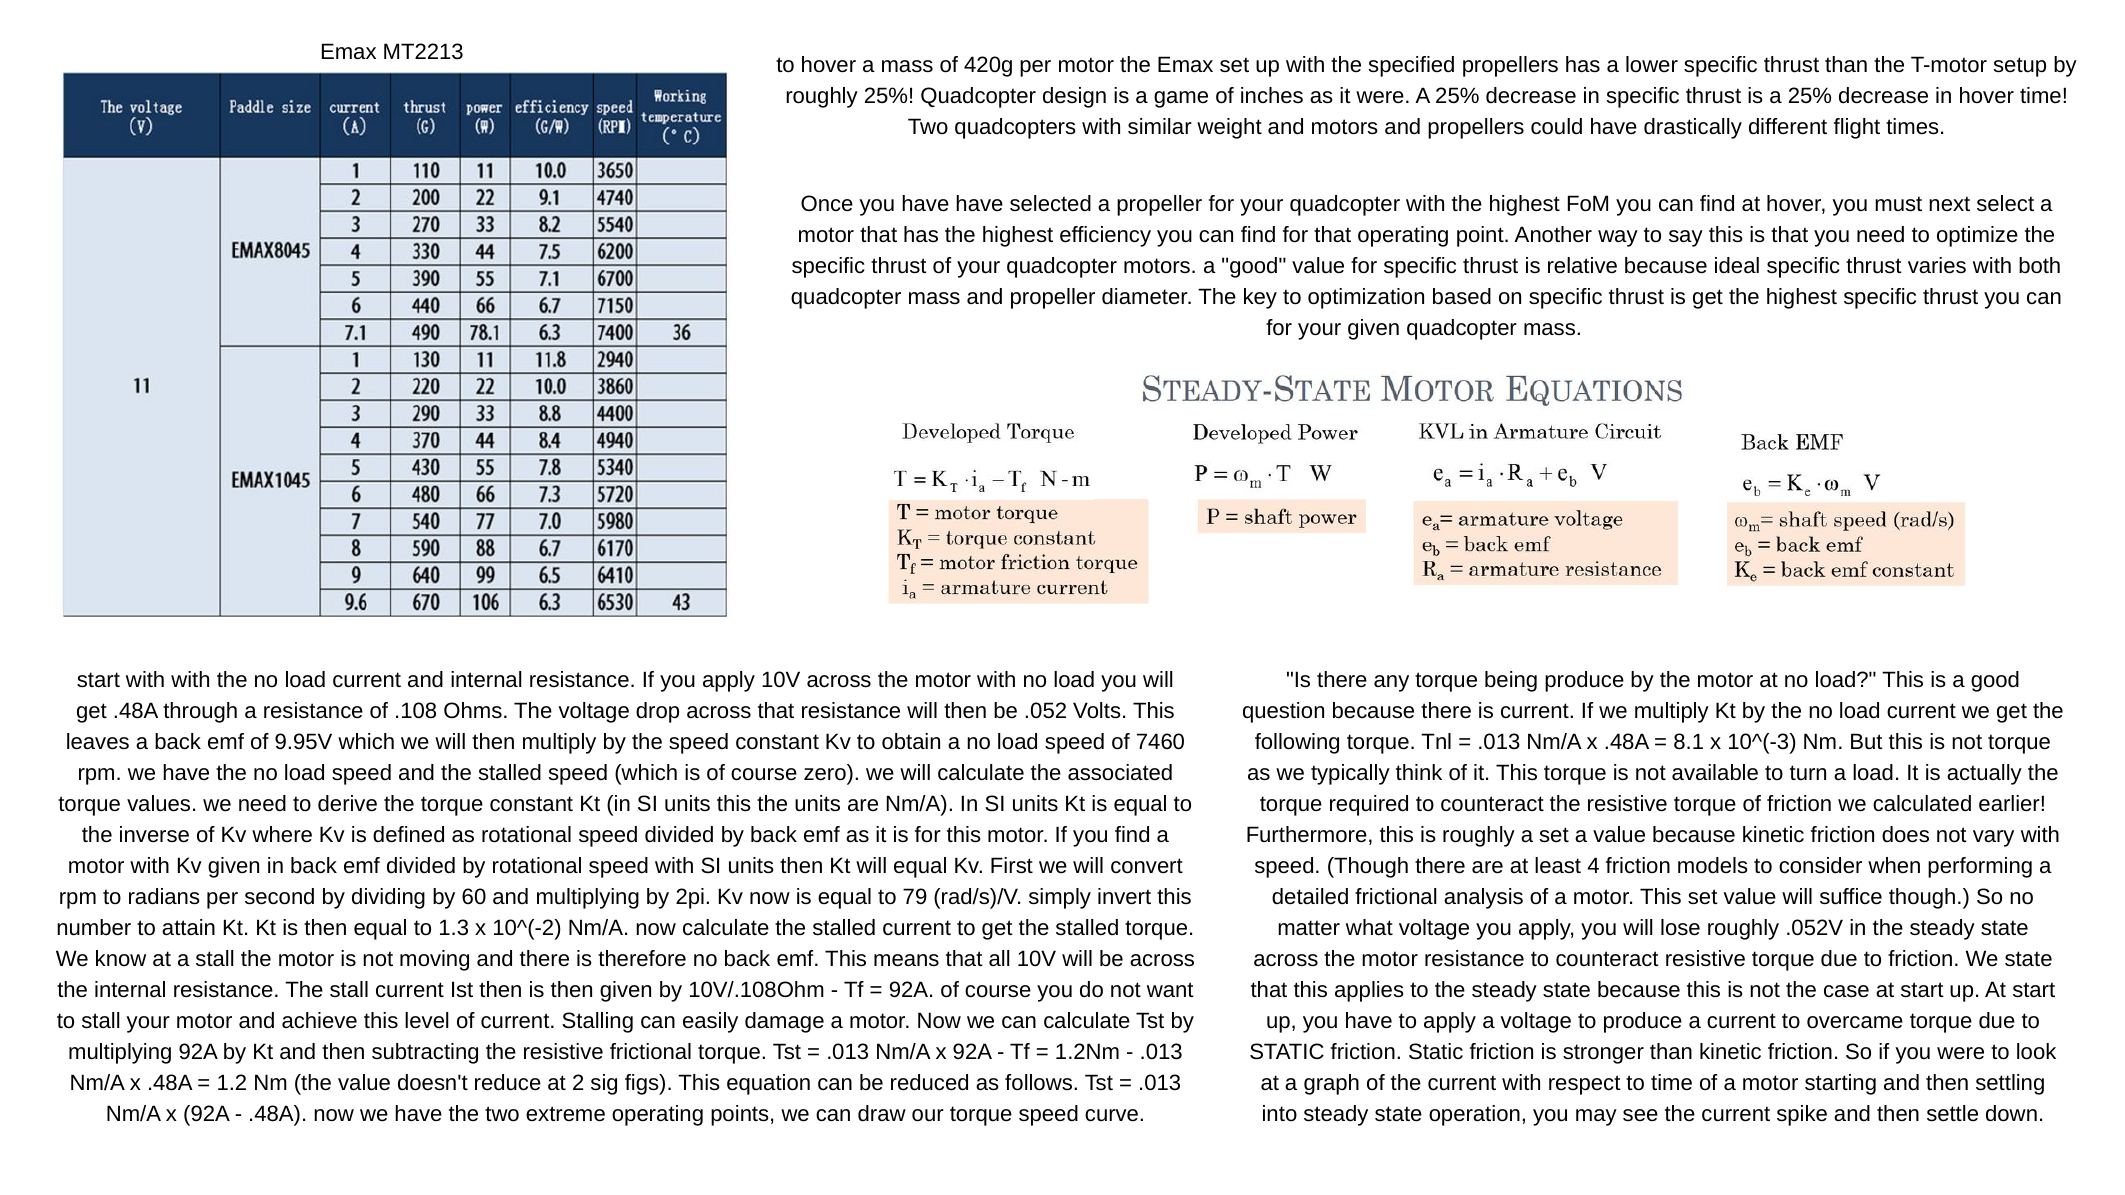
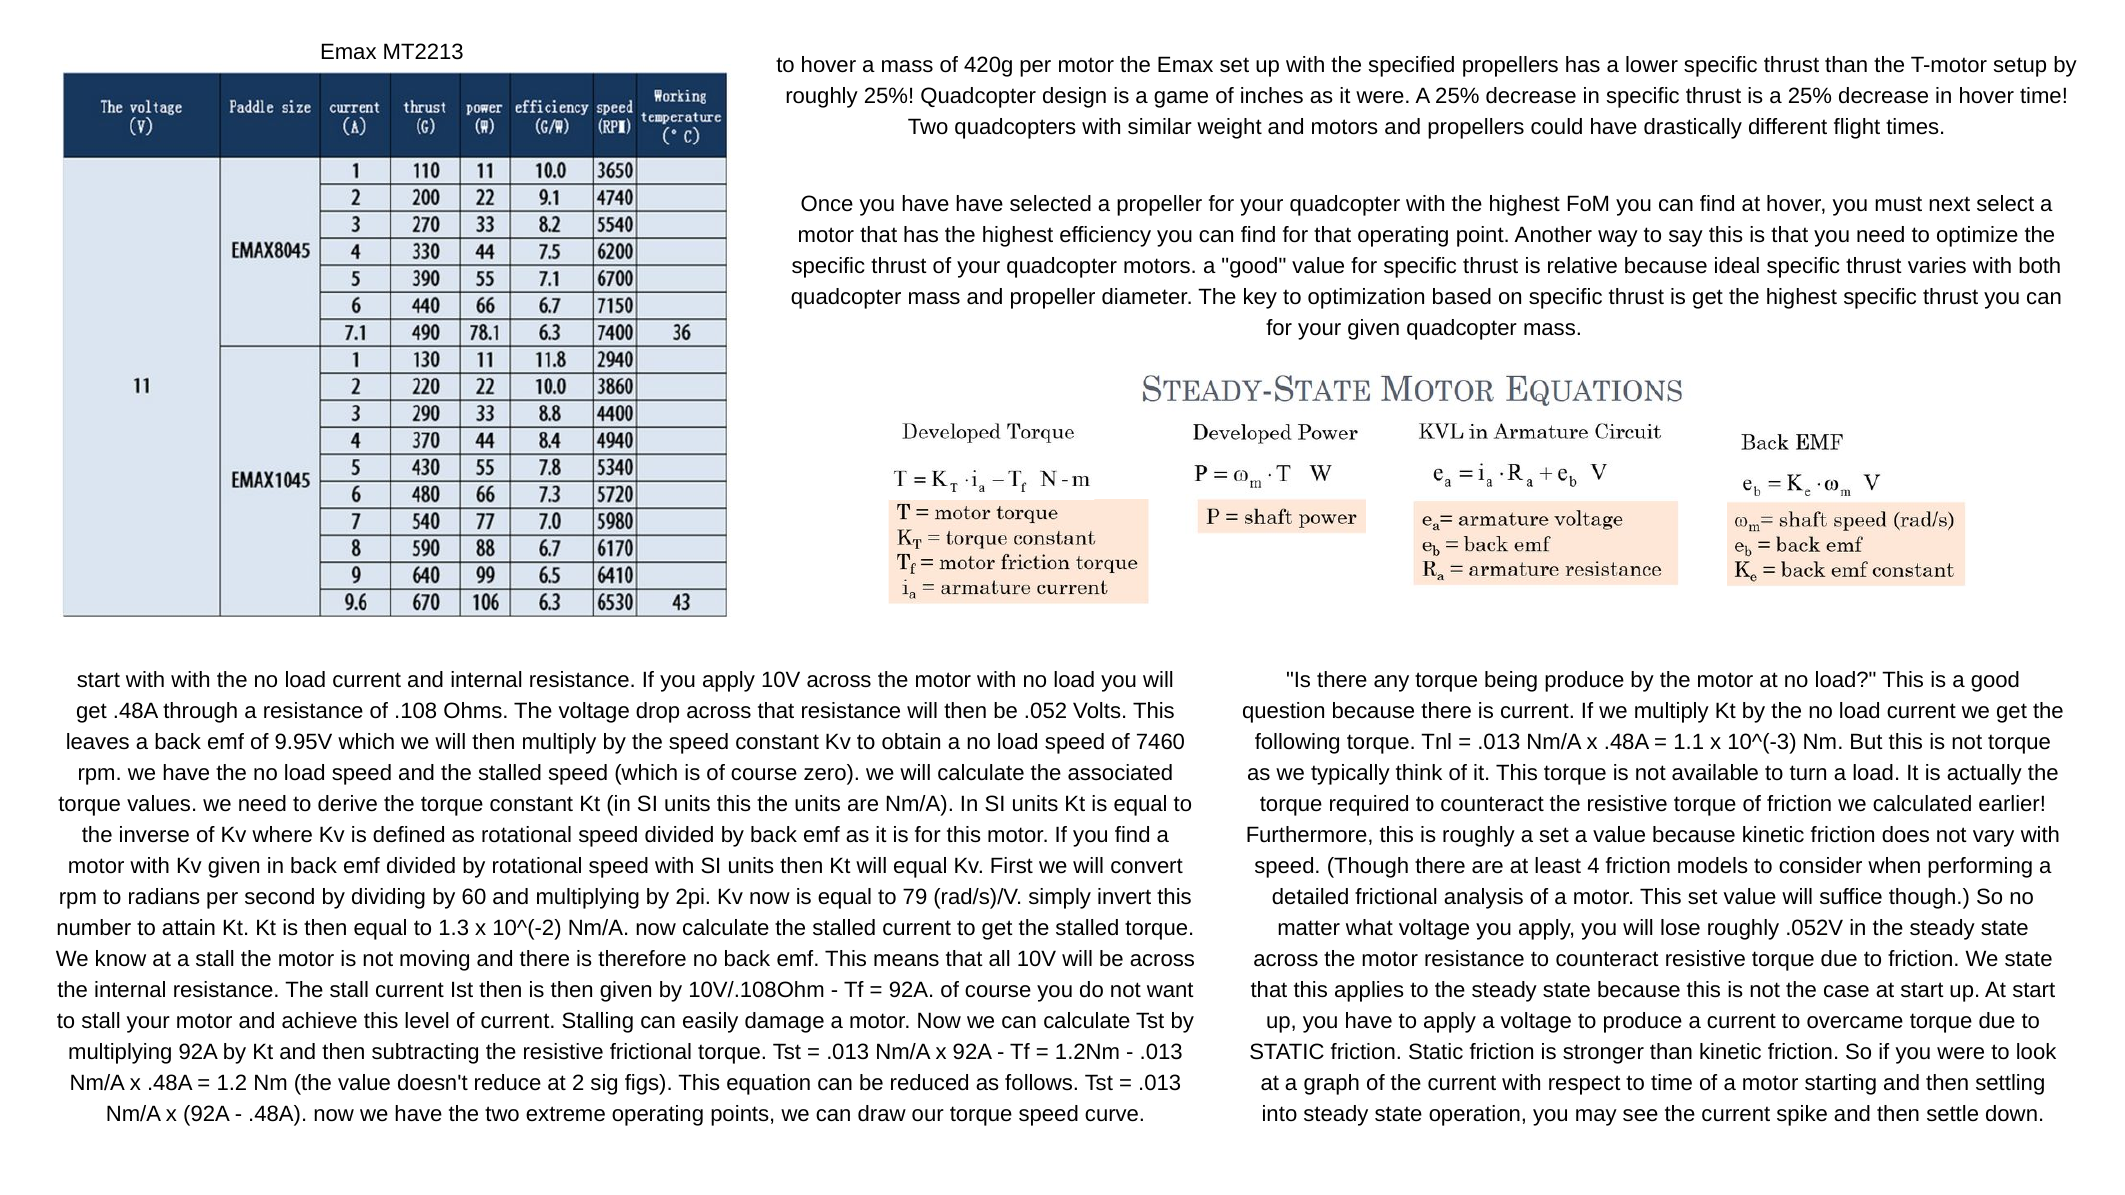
8.1: 8.1 -> 1.1 (1689, 743)
